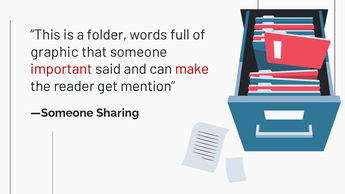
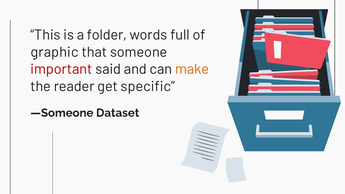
make colour: red -> orange (192, 69)
mention: mention -> specific (148, 87)
Sharing: Sharing -> Dataset (118, 113)
